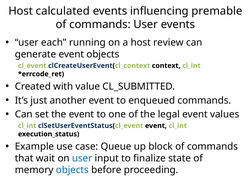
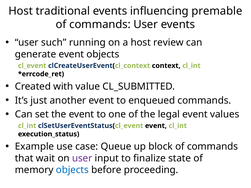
calculated: calculated -> traditional (63, 11)
each: each -> such (54, 43)
user colour: blue -> purple (82, 158)
